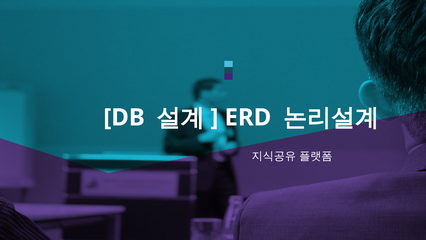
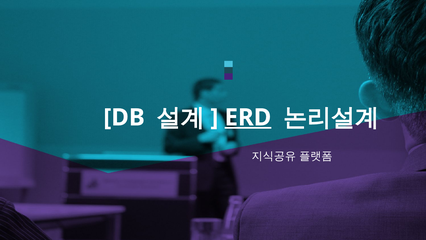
ERD underline: none -> present (248, 117)
